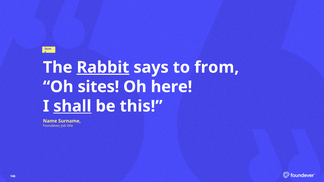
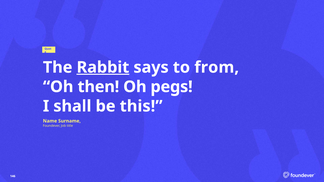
sites: sites -> then (98, 87)
here: here -> pegs (172, 87)
shall underline: present -> none (72, 106)
